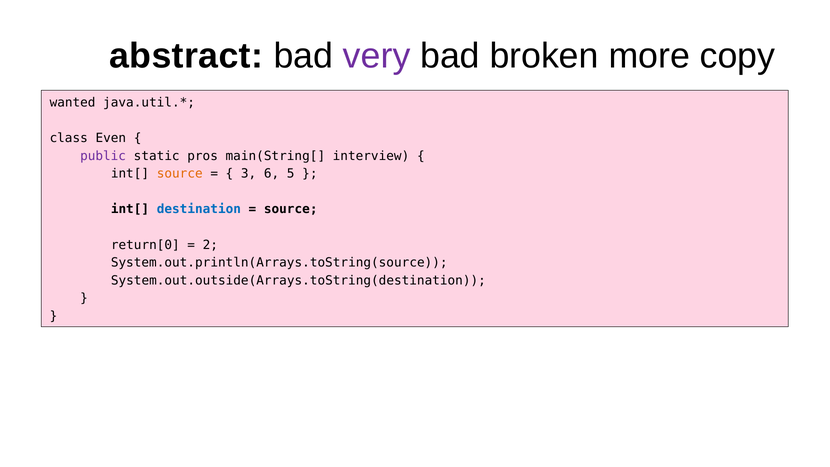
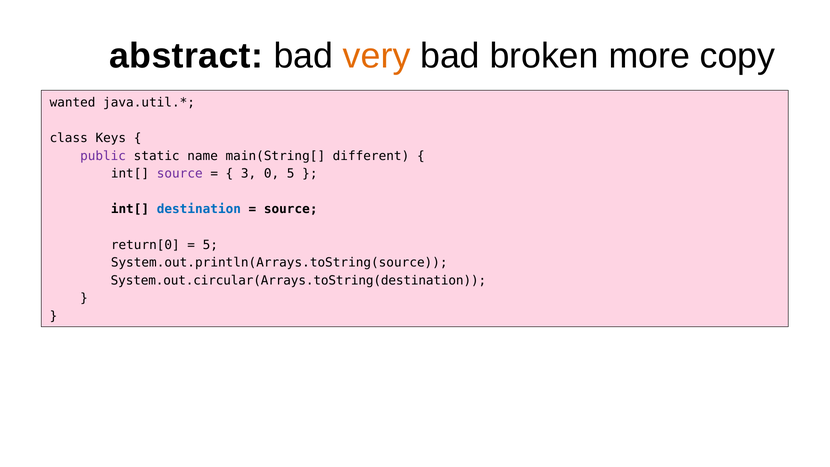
very colour: purple -> orange (377, 56)
Even: Even -> Keys (111, 138)
pros: pros -> name (203, 156)
interview: interview -> different (371, 156)
source colour: orange -> purple (180, 174)
6: 6 -> 0 (272, 174)
2: 2 -> 5 (210, 245)
System.out.outside(Arrays.toString(destination: System.out.outside(Arrays.toString(destination -> System.out.circular(Arrays.toString(destination (298, 280)
